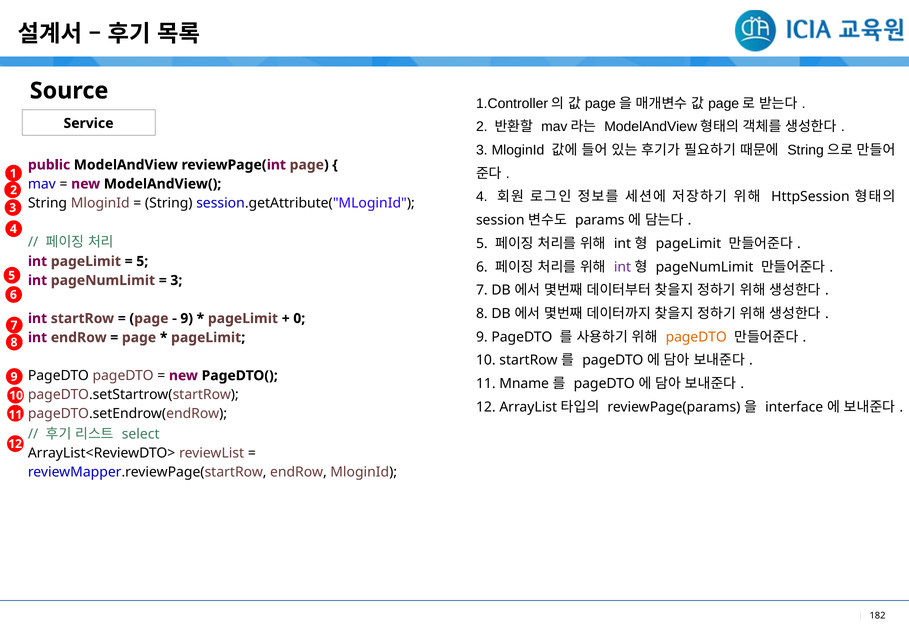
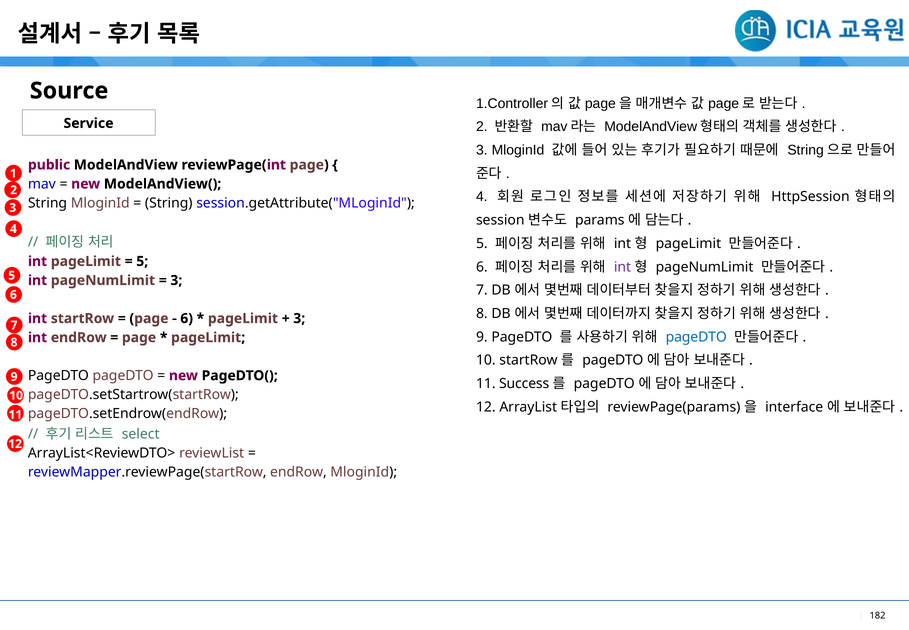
9: 9 -> 6 (187, 318)
0: 0 -> 3 (299, 318)
pageDTO colour: orange -> blue (696, 337)
Mname: Mname -> Success (524, 383)
